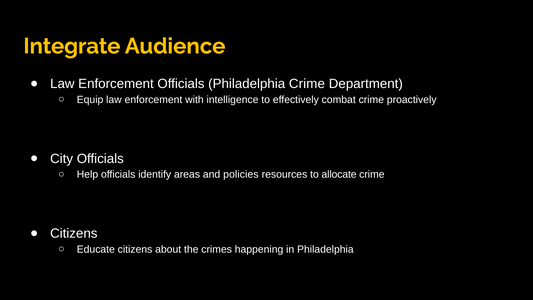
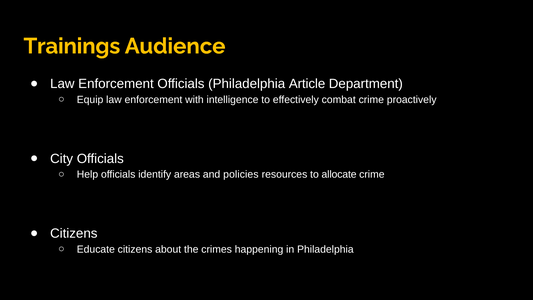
Integrate: Integrate -> Trainings (72, 46)
Philadelphia Crime: Crime -> Article (307, 84)
